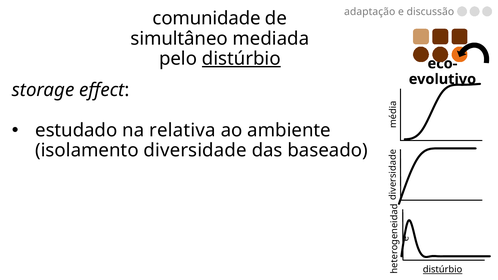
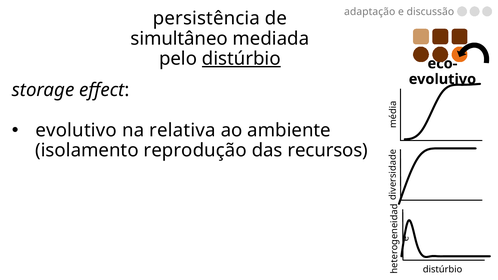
comunidade: comunidade -> persistência (206, 18)
estudado: estudado -> evolutivo (76, 130)
diversidade: diversidade -> reprodução (195, 150)
baseado: baseado -> recursos (328, 150)
distúrbio underline: present -> none (443, 270)
